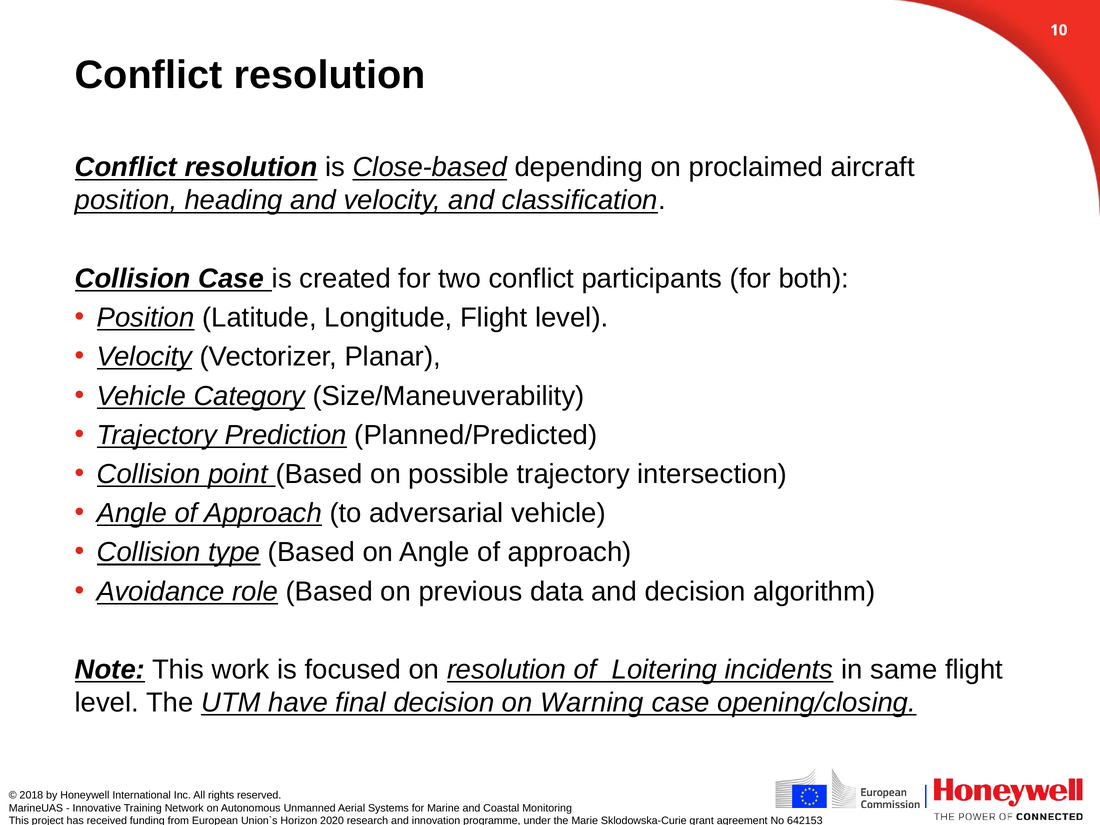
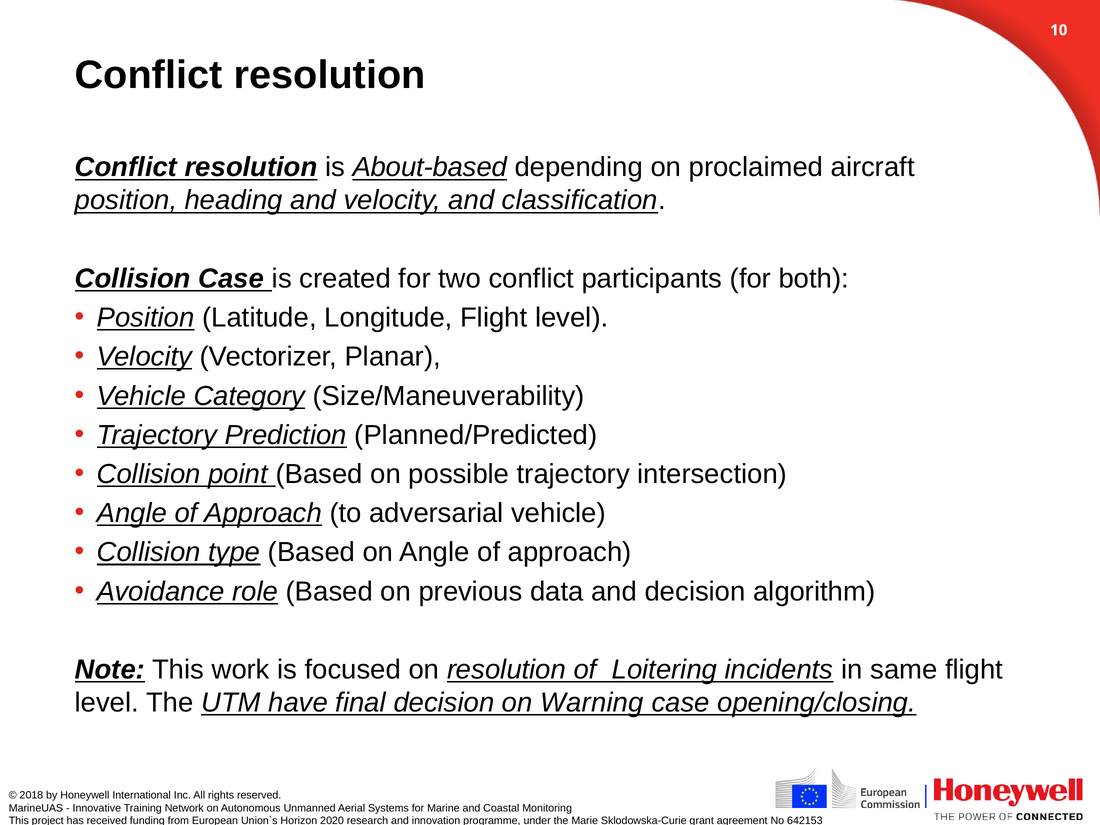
Close-based: Close-based -> About-based (430, 167)
